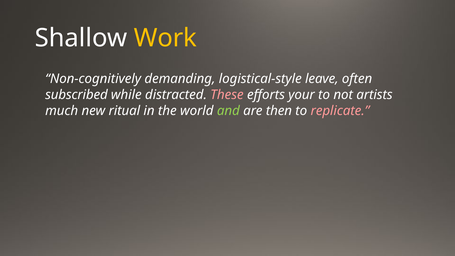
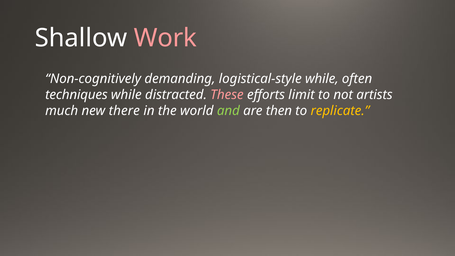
Work colour: yellow -> pink (165, 38)
logistical-style leave: leave -> while (322, 79)
subscribed: subscribed -> techniques (76, 95)
your: your -> limit (302, 95)
ritual: ritual -> there (124, 111)
replicate colour: pink -> yellow (340, 111)
